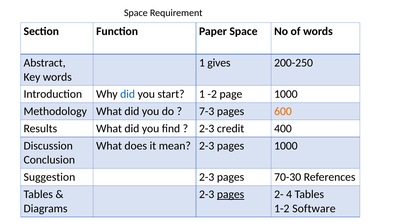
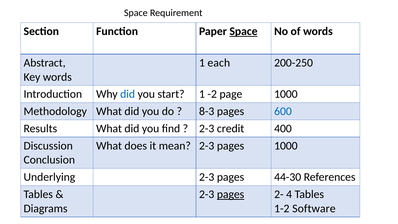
Space underline: none -> present (244, 31)
gives: gives -> each (219, 63)
7-3: 7-3 -> 8-3 (207, 111)
600 colour: orange -> blue (283, 111)
Suggestion: Suggestion -> Underlying (49, 177)
70-30: 70-30 -> 44-30 (288, 177)
